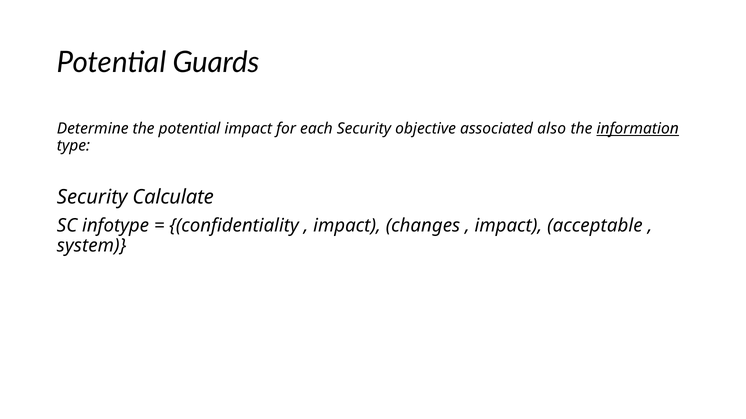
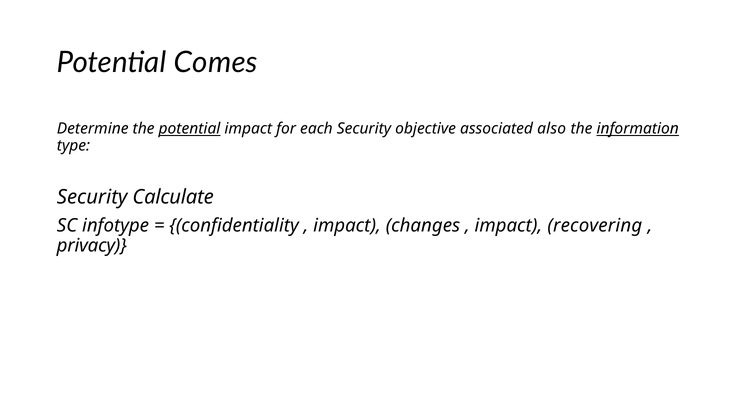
Guards: Guards -> Comes (216, 63)
potential underline: none -> present (189, 129)
acceptable: acceptable -> recovering (595, 226)
system: system -> privacy (92, 246)
